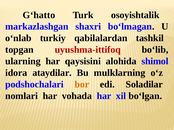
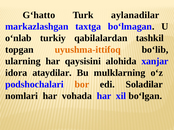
osoyishtalik: osoyishtalik -> aylanadilar (135, 15)
shaxri: shaxri -> taxtga (88, 27)
uyushma-ittifoq colour: red -> orange (88, 50)
shimol: shimol -> xanjar (155, 61)
